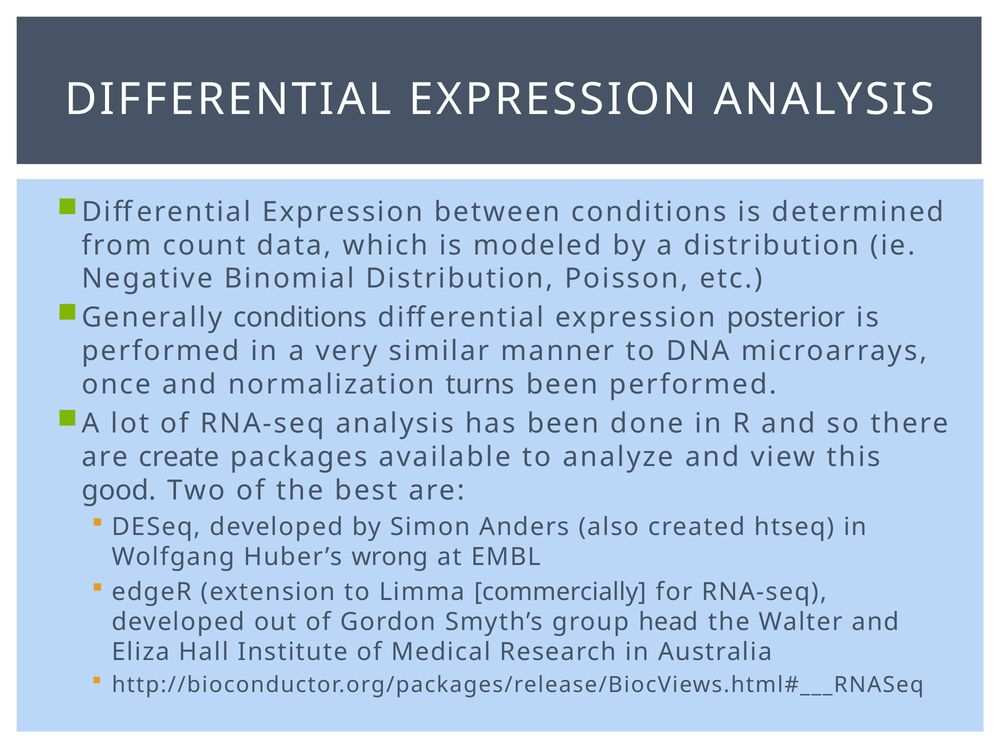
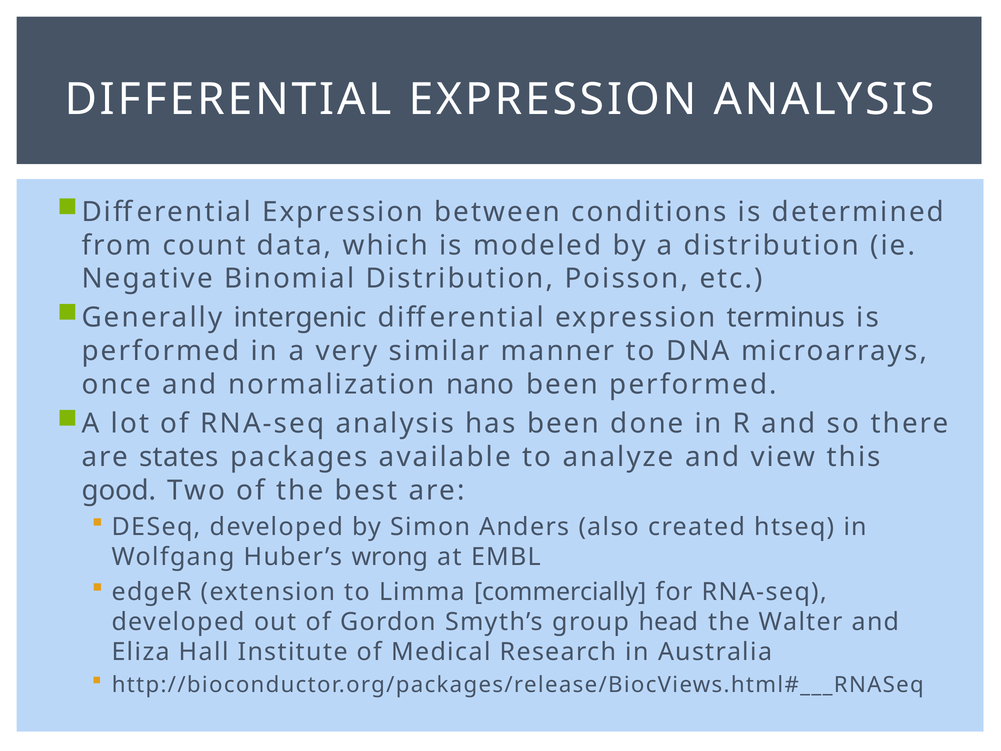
Generally conditions: conditions -> intergenic (300, 318)
posterior: posterior -> terminus (786, 318)
turns: turns -> nano (480, 385)
create: create -> states (179, 457)
